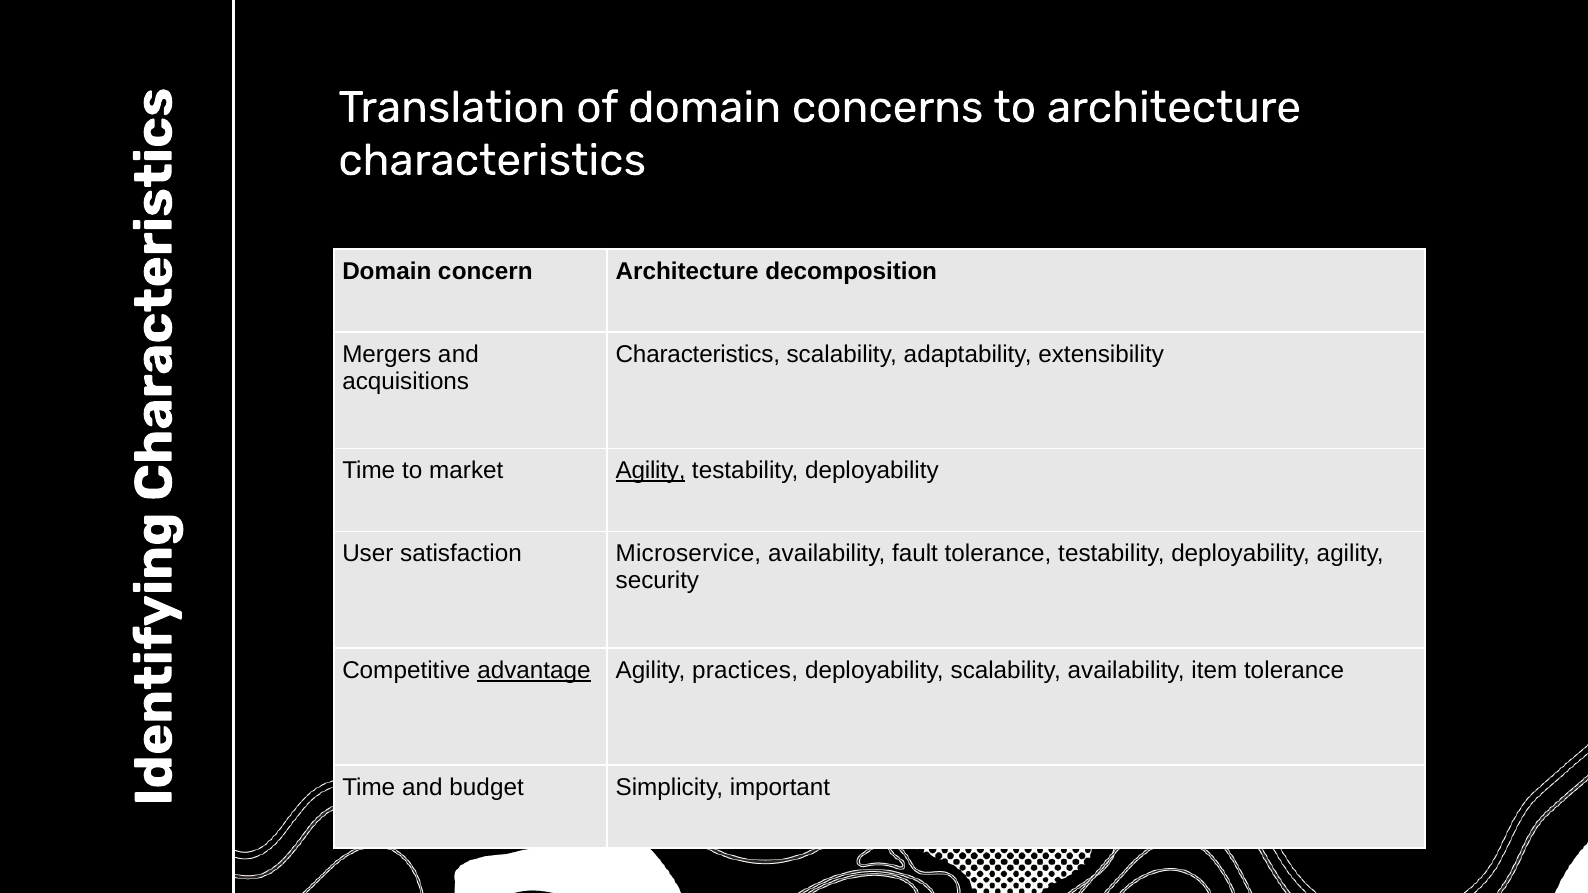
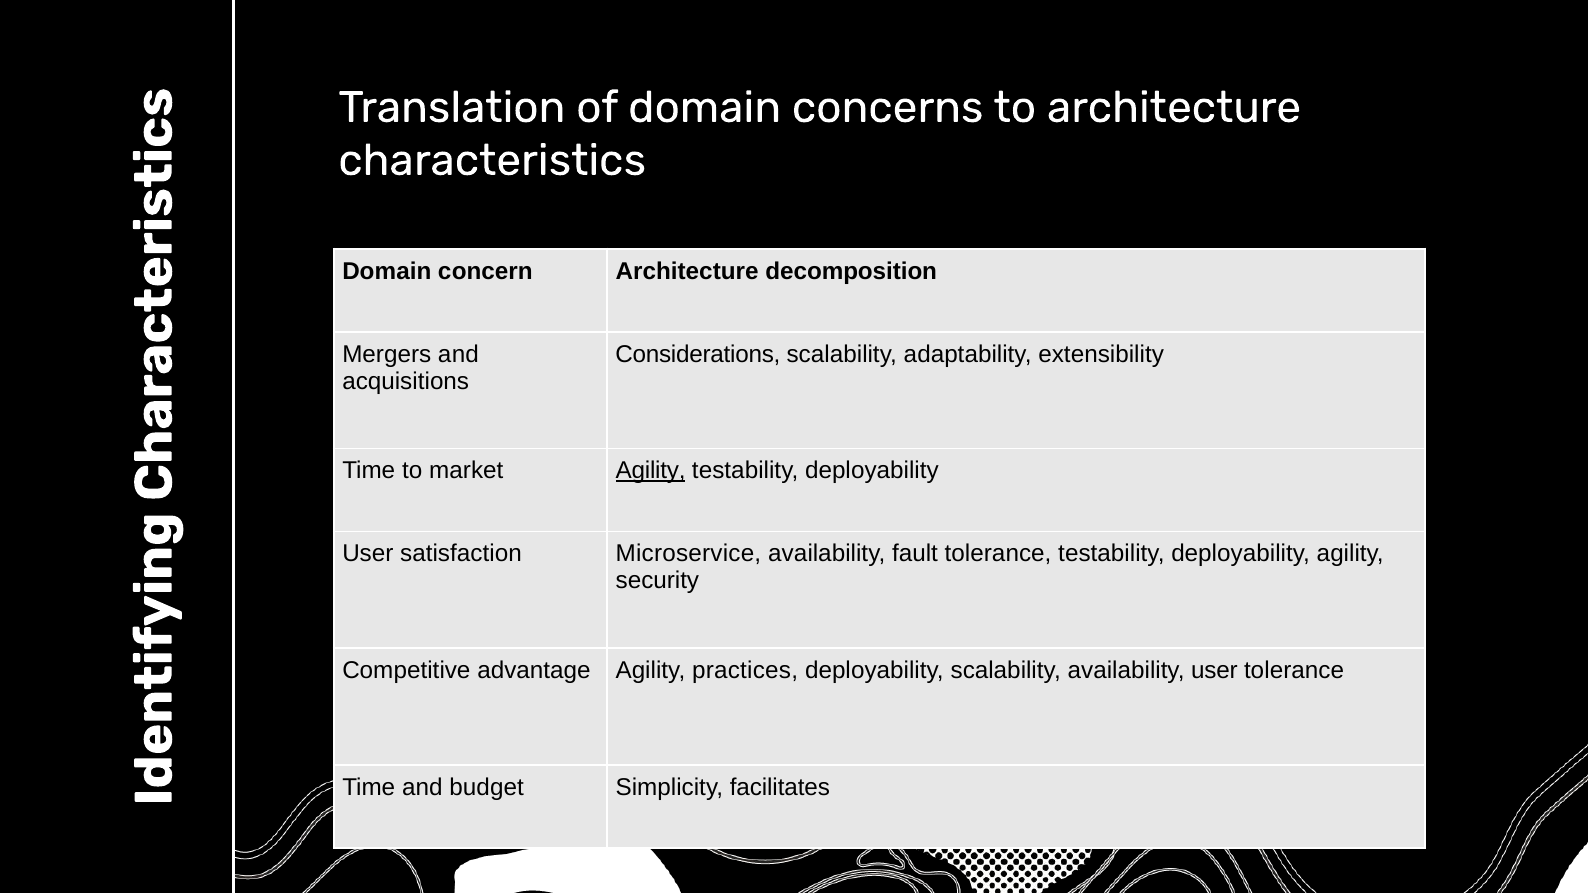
Characteristics: Characteristics -> Considerations (698, 354)
advantage underline: present -> none (534, 671)
availability item: item -> user (1214, 671)
important: important -> facilitates (780, 787)
